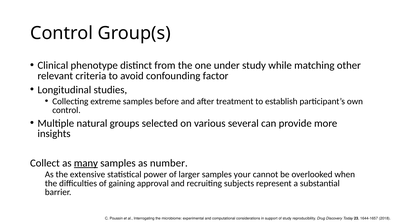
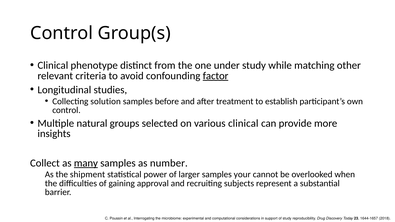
factor underline: none -> present (216, 76)
extreme: extreme -> solution (106, 101)
various several: several -> clinical (243, 123)
extensive: extensive -> shipment (88, 175)
